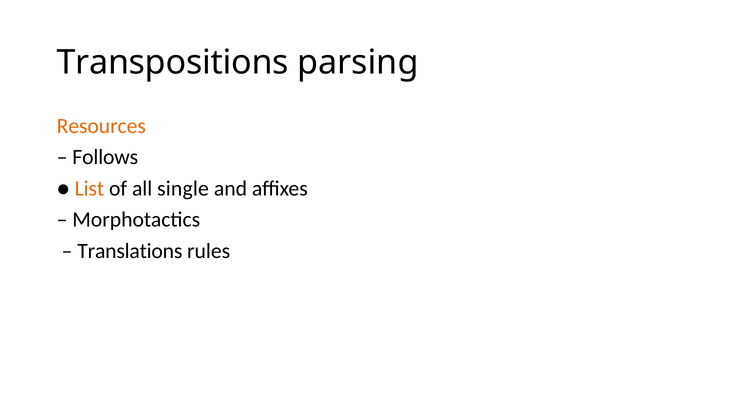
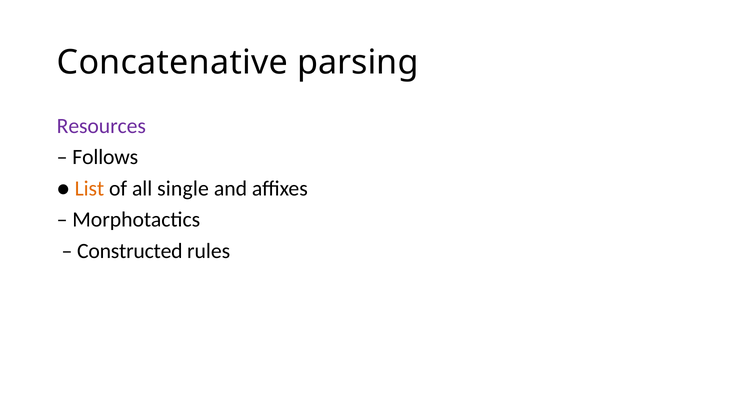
Transpositions: Transpositions -> Concatenative (172, 62)
Resources colour: orange -> purple (101, 126)
Translations: Translations -> Constructed (130, 251)
